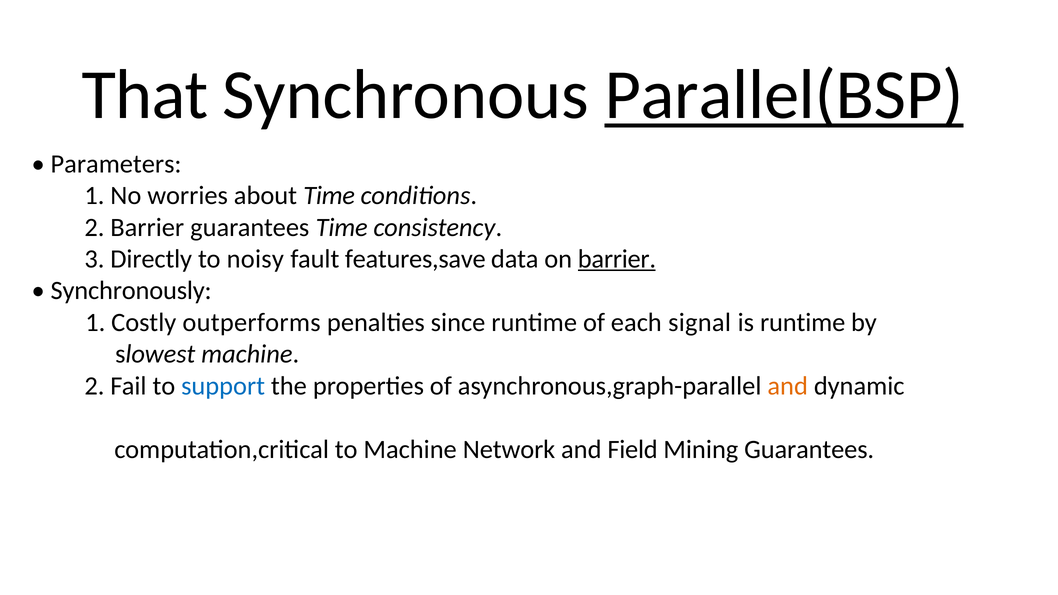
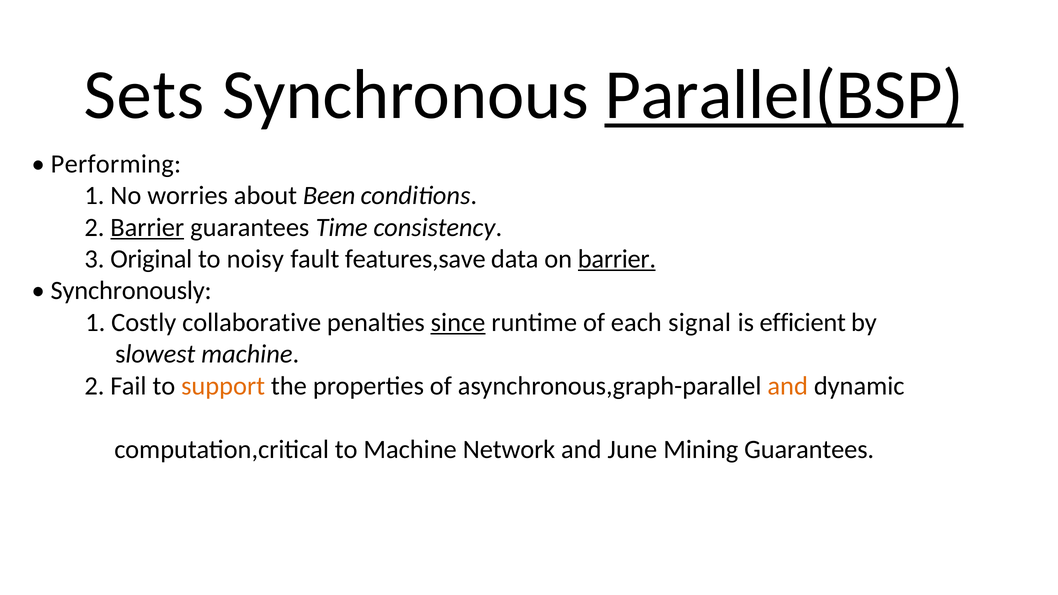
That: That -> Sets (144, 95)
Parameters: Parameters -> Performing (116, 164)
about Time: Time -> Been (329, 196)
Barrier underline: none -> present (147, 227)
Directly: Directly -> Original (151, 259)
outperforms: outperforms -> collaborative (252, 323)
since underline: none -> present (458, 323)
is runtime: runtime -> efficient (803, 323)
support colour: blue -> orange (223, 386)
Field: Field -> June (632, 450)
